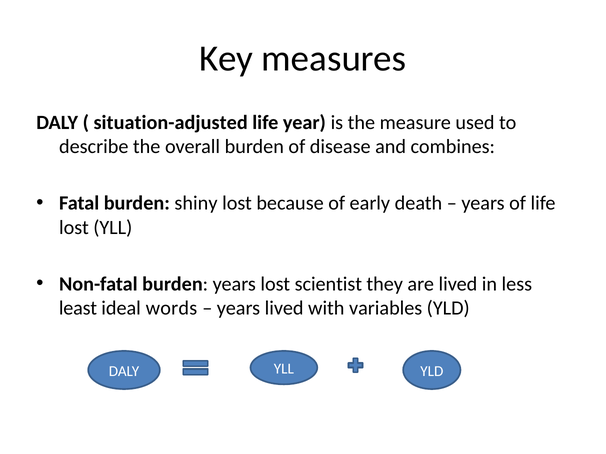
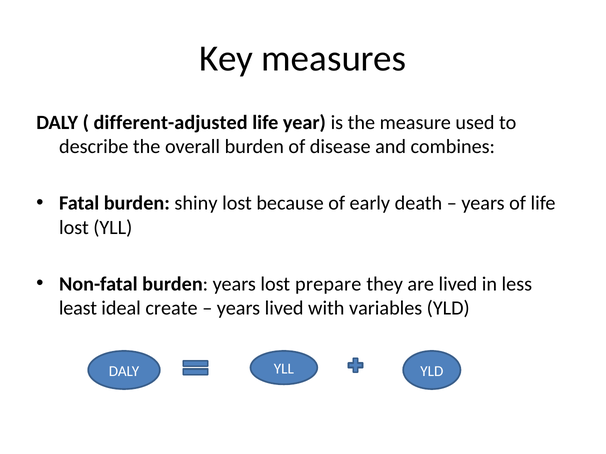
situation-adjusted: situation-adjusted -> different-adjusted (171, 123)
scientist: scientist -> prepare (328, 284)
words: words -> create (172, 308)
